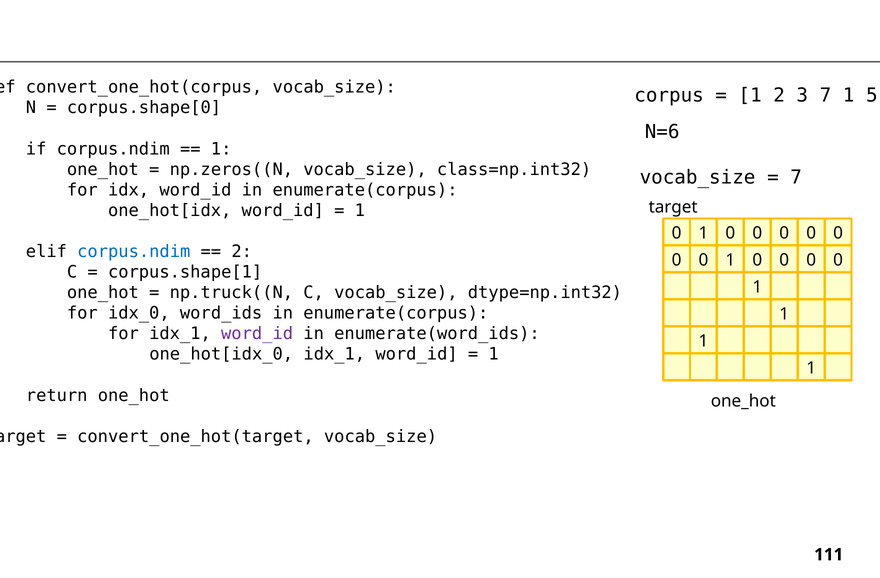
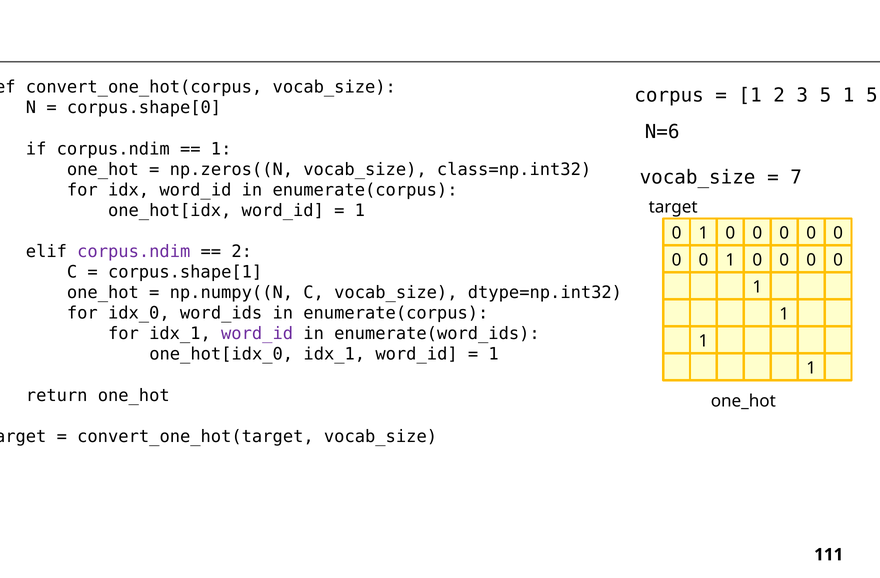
3 7: 7 -> 5 (826, 95)
corpus.ndim colour: blue -> purple (134, 252)
np.truck((N: np.truck((N -> np.numpy((N (231, 293)
